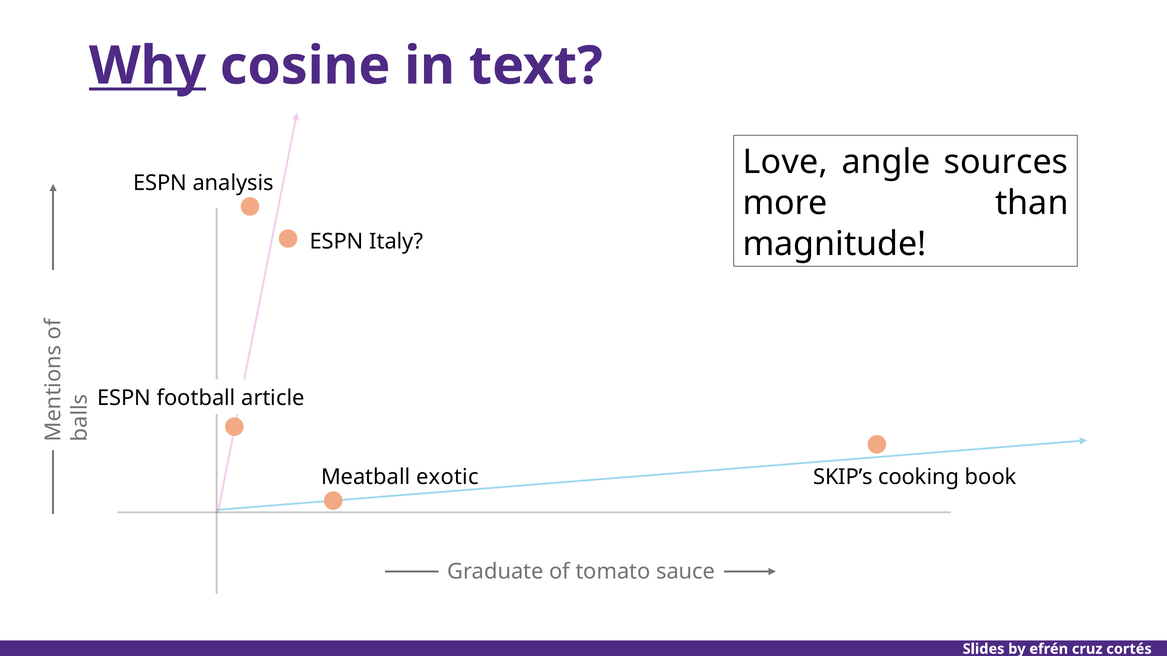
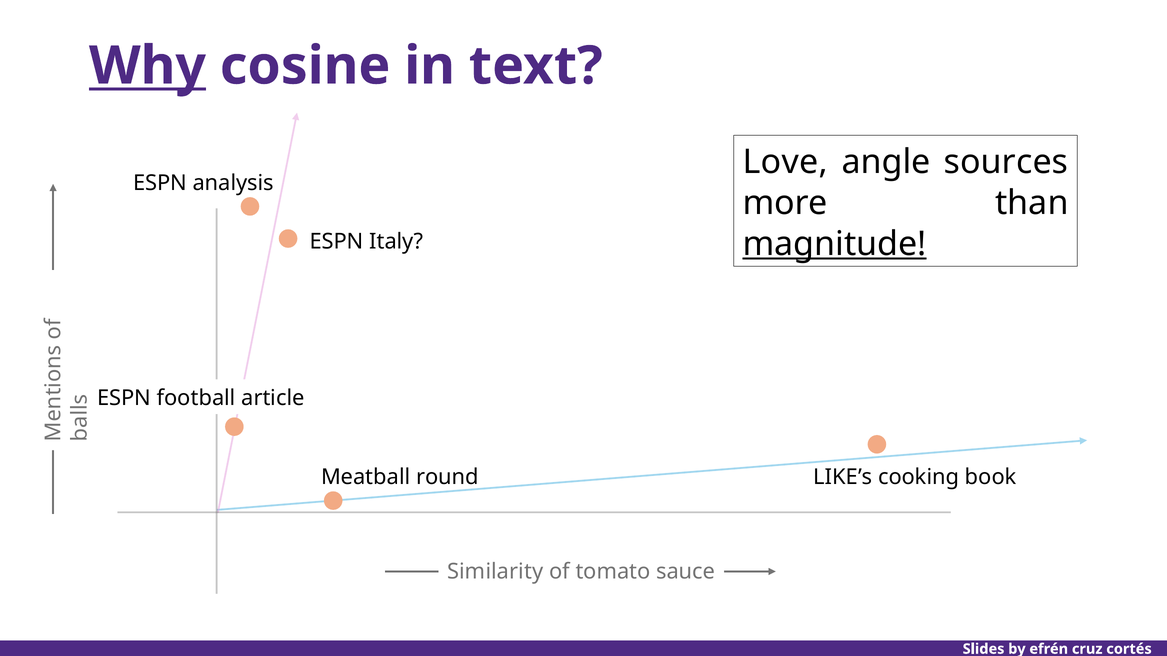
magnitude underline: none -> present (835, 244)
exotic: exotic -> round (447, 477)
SKIP’s: SKIP’s -> LIKE’s (843, 477)
Graduate: Graduate -> Similarity (495, 572)
